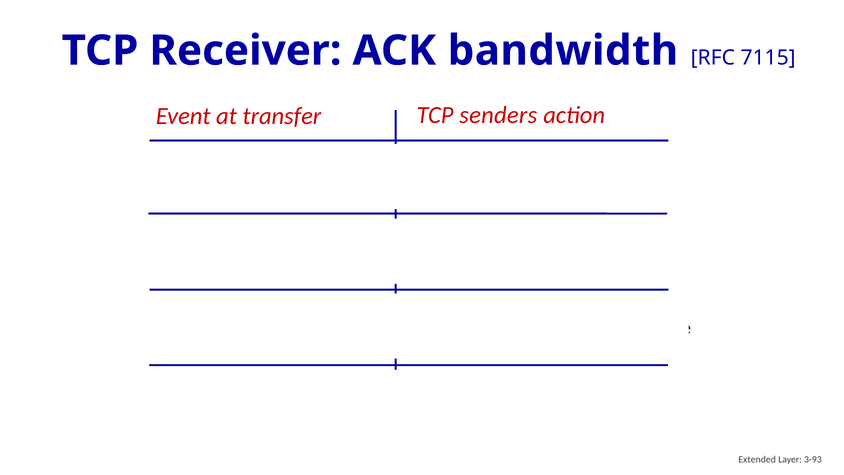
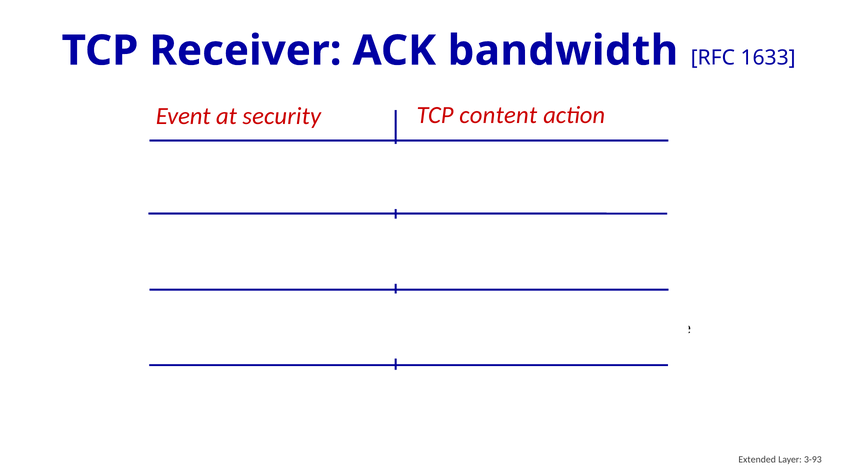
7115: 7115 -> 1633 (768, 58)
senders: senders -> content (498, 115)
transfer: transfer -> security (282, 116)
